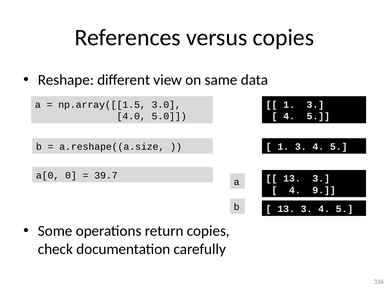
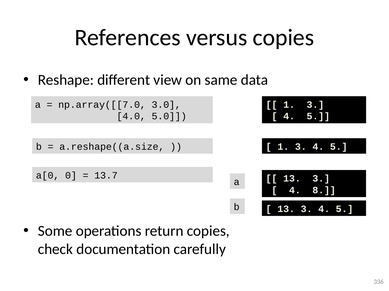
np.array([[1.5: np.array([[1.5 -> np.array([[7.0 (102, 105)
39.7: 39.7 -> 13.7 (106, 176)
9: 9 -> 8 (324, 191)
